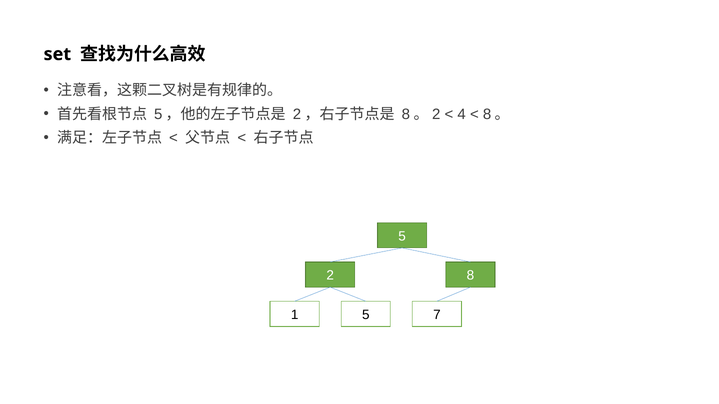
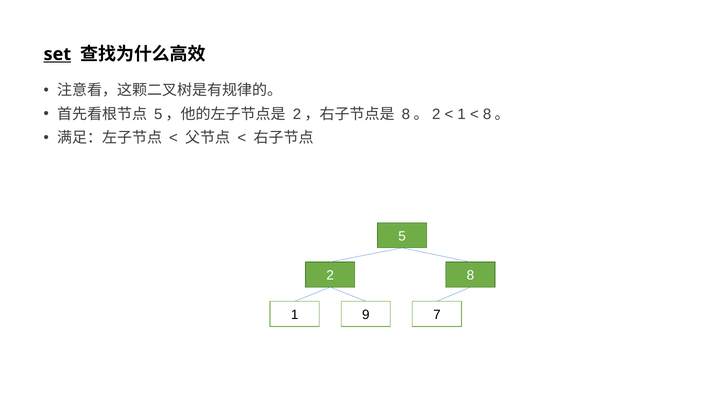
set underline: none -> present (57, 54)
4: 4 -> 1 (462, 114)
1 5: 5 -> 9 (366, 315)
